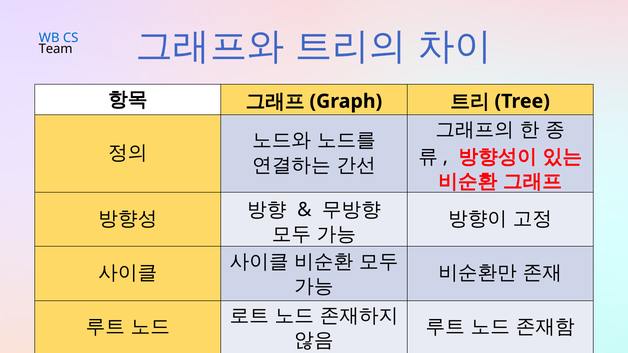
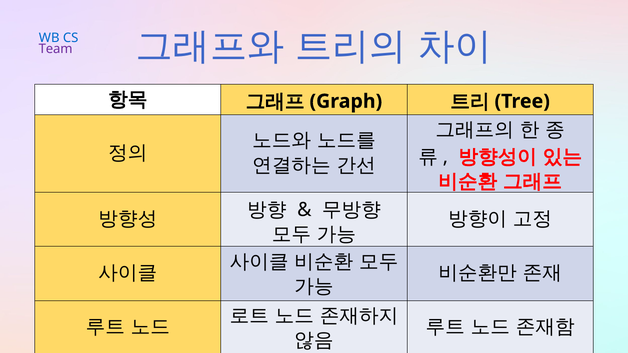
Team colour: black -> purple (56, 49)
